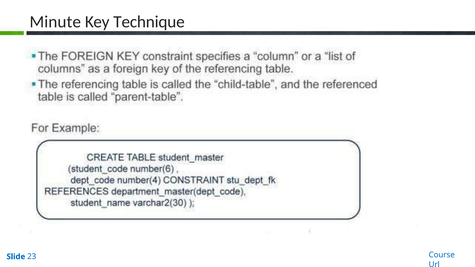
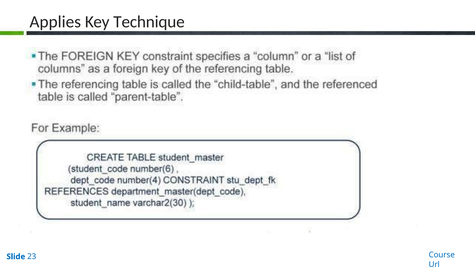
Minute: Minute -> Applies (55, 22)
